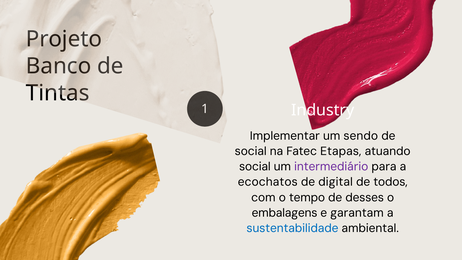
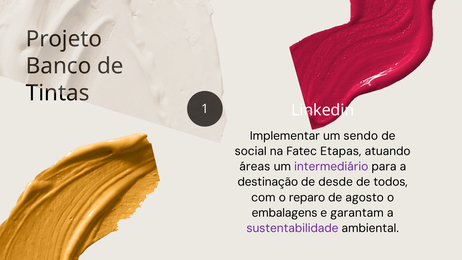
Industry: Industry -> Linkedin (323, 110)
social: social -> áreas (255, 167)
ecochatos: ecochatos -> destinação (268, 182)
digital: digital -> desde (336, 182)
tempo: tempo -> reparo (307, 197)
desses: desses -> agosto (365, 197)
sustentabilidade colour: blue -> purple (292, 228)
